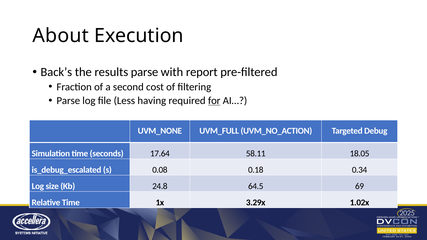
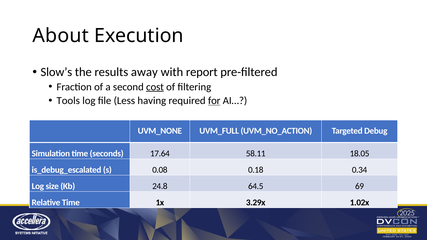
Back’s: Back’s -> Slow’s (56, 72)
results parse: parse -> away (144, 72)
cost underline: none -> present (155, 87)
Parse: Parse -> Tools (68, 101)
